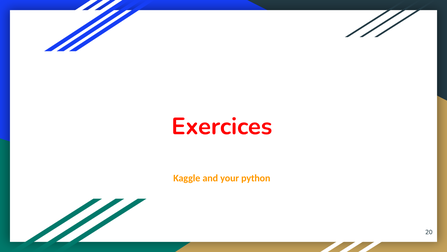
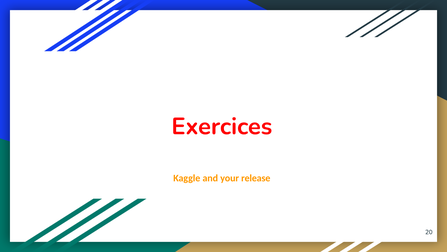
python: python -> release (256, 178)
